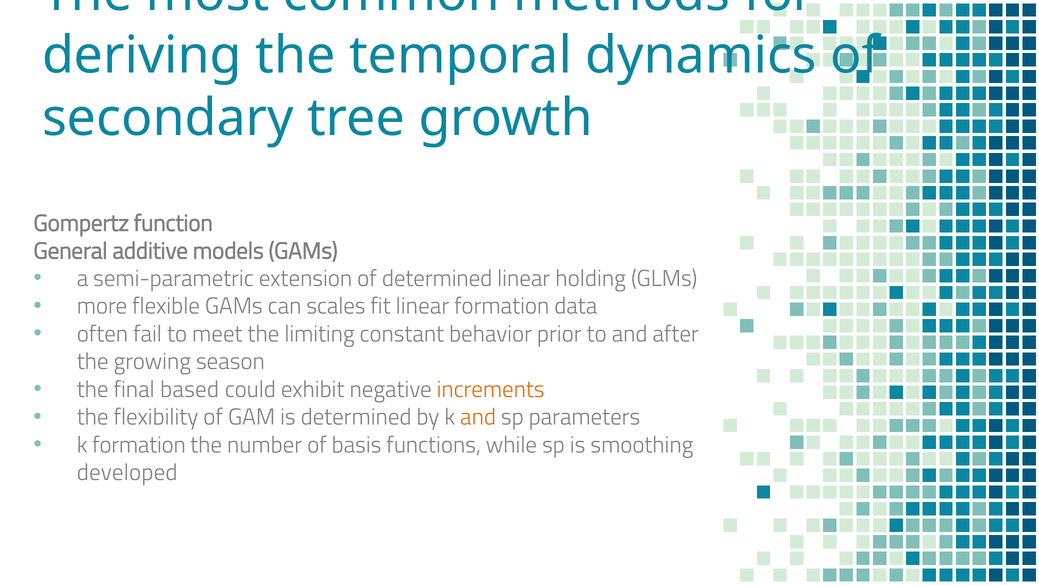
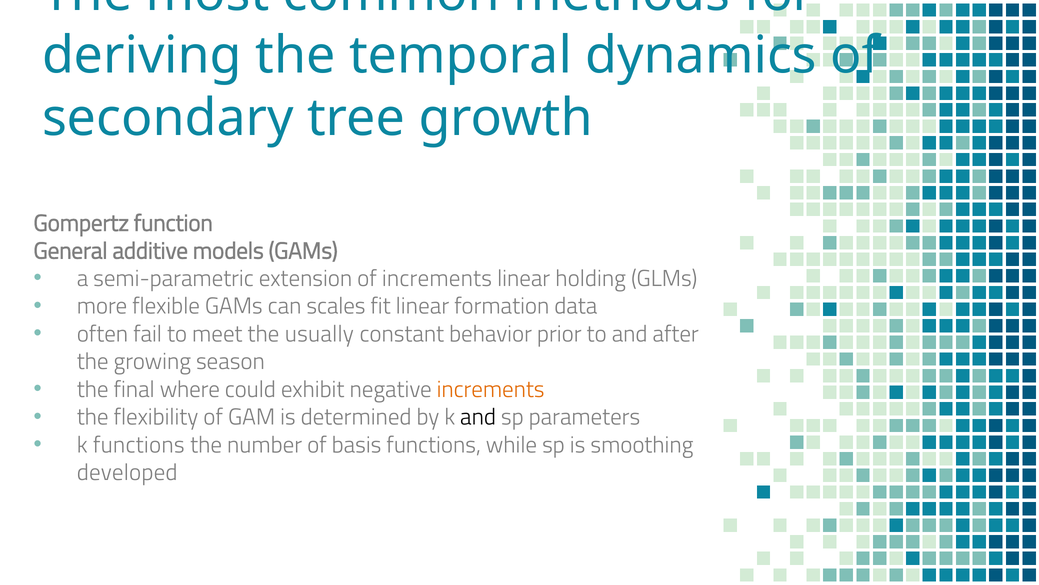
of determined: determined -> increments (437, 278)
limiting: limiting -> usually (319, 334)
based: based -> where (190, 389)
and colour: orange -> black (478, 417)
k formation: formation -> functions (139, 445)
